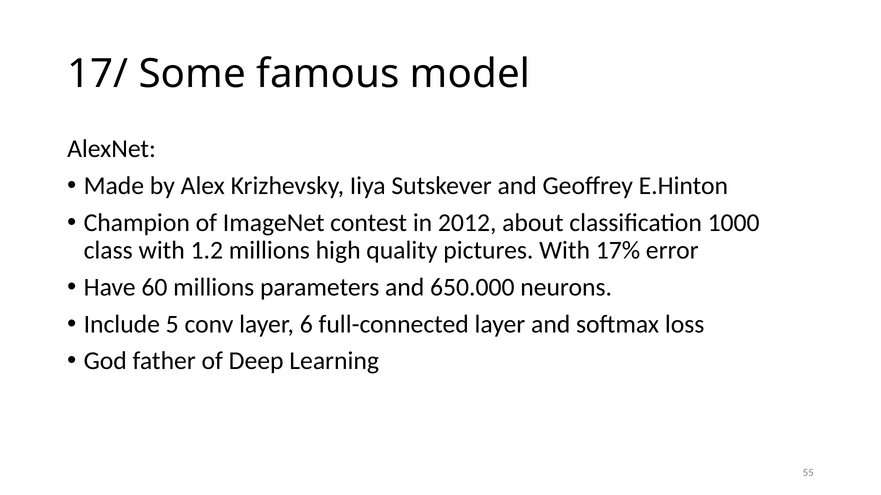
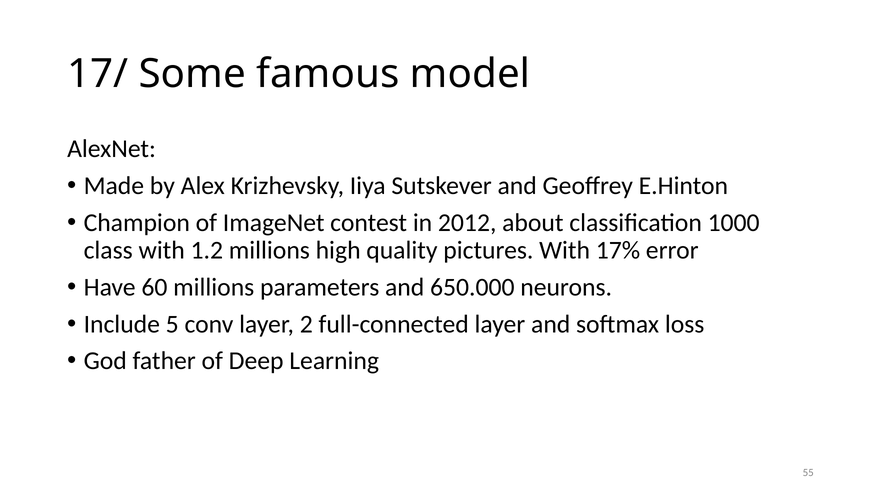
6: 6 -> 2 (306, 324)
